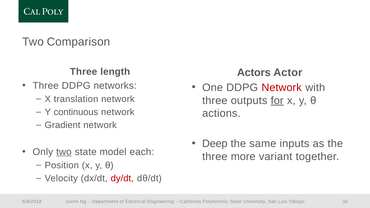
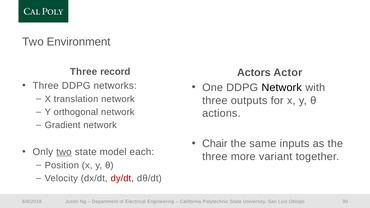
Comparison: Comparison -> Environment (79, 42)
length: length -> record (115, 72)
Network colour: red -> black (282, 88)
for underline: present -> none (277, 101)
continuous: continuous -> orthogonal (76, 112)
Deep: Deep -> Chair (215, 144)
